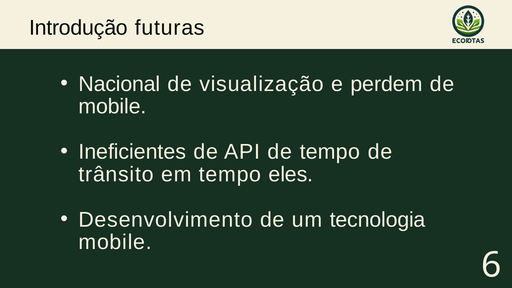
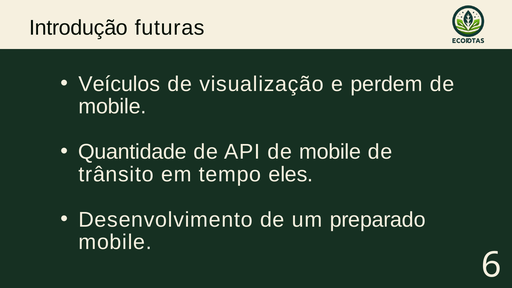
Nacional: Nacional -> Veículos (119, 84)
Ineficientes: Ineficientes -> Quantidade (132, 152)
API de tempo: tempo -> mobile (330, 152)
tecnologia: tecnologia -> preparado (378, 220)
